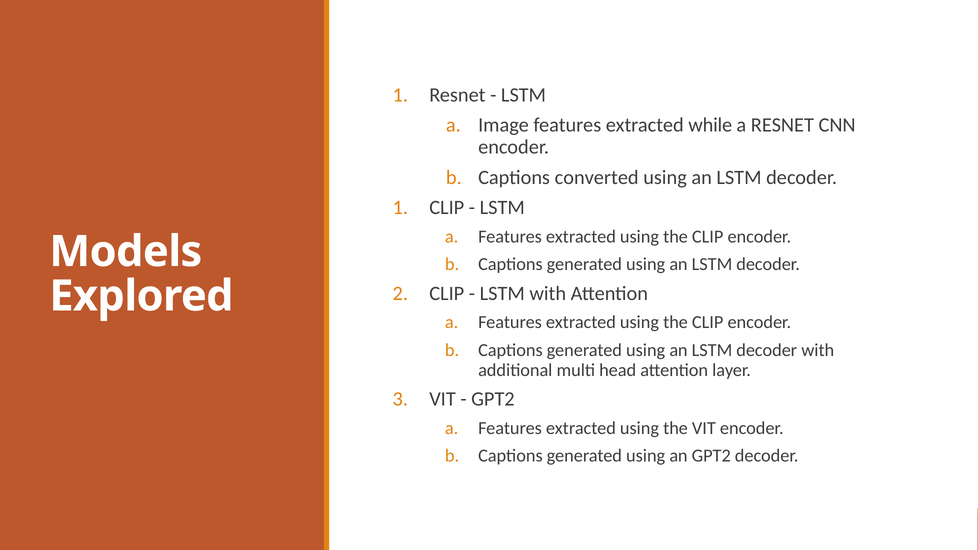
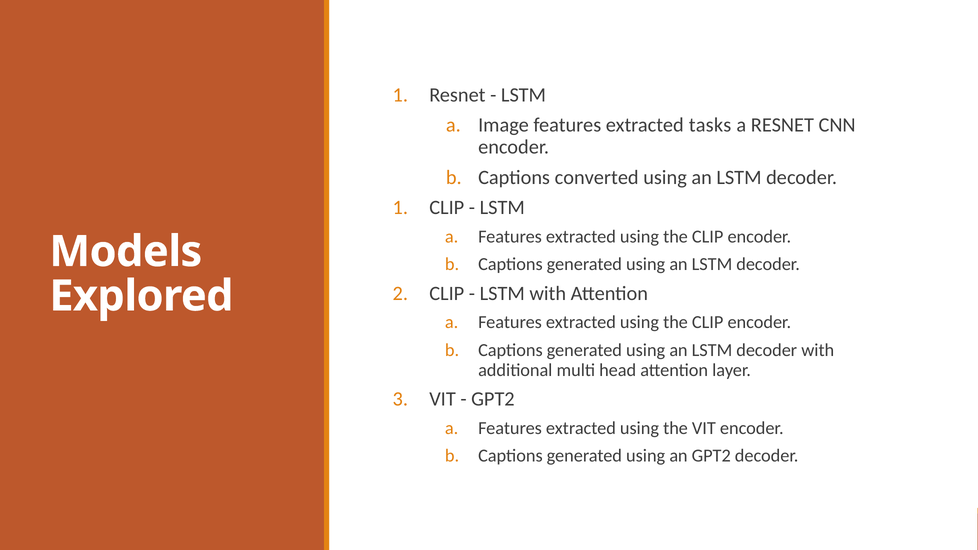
while: while -> tasks (710, 125)
